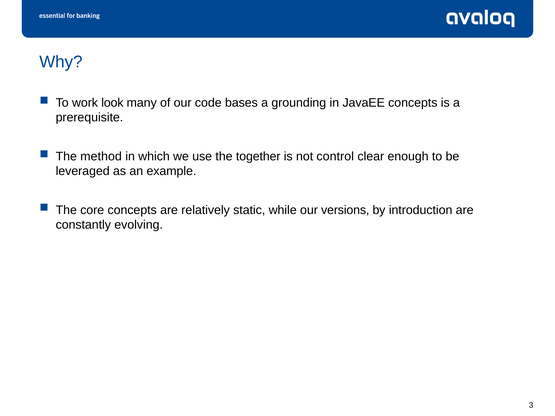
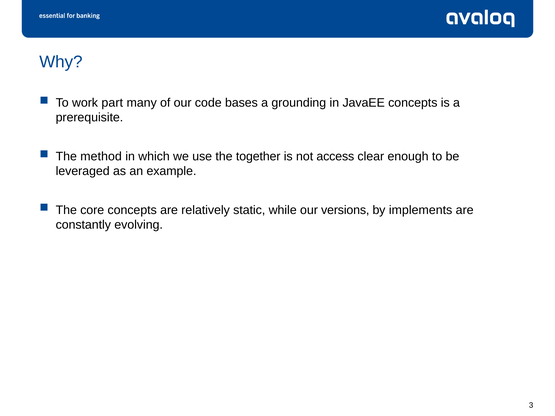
look: look -> part (112, 103)
control: control -> access (335, 156)
introduction: introduction -> implements (421, 210)
